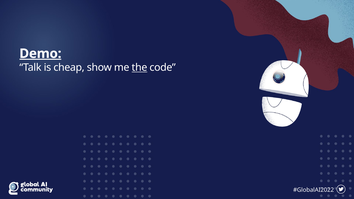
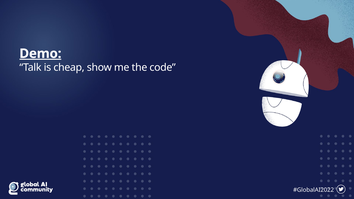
the underline: present -> none (139, 68)
